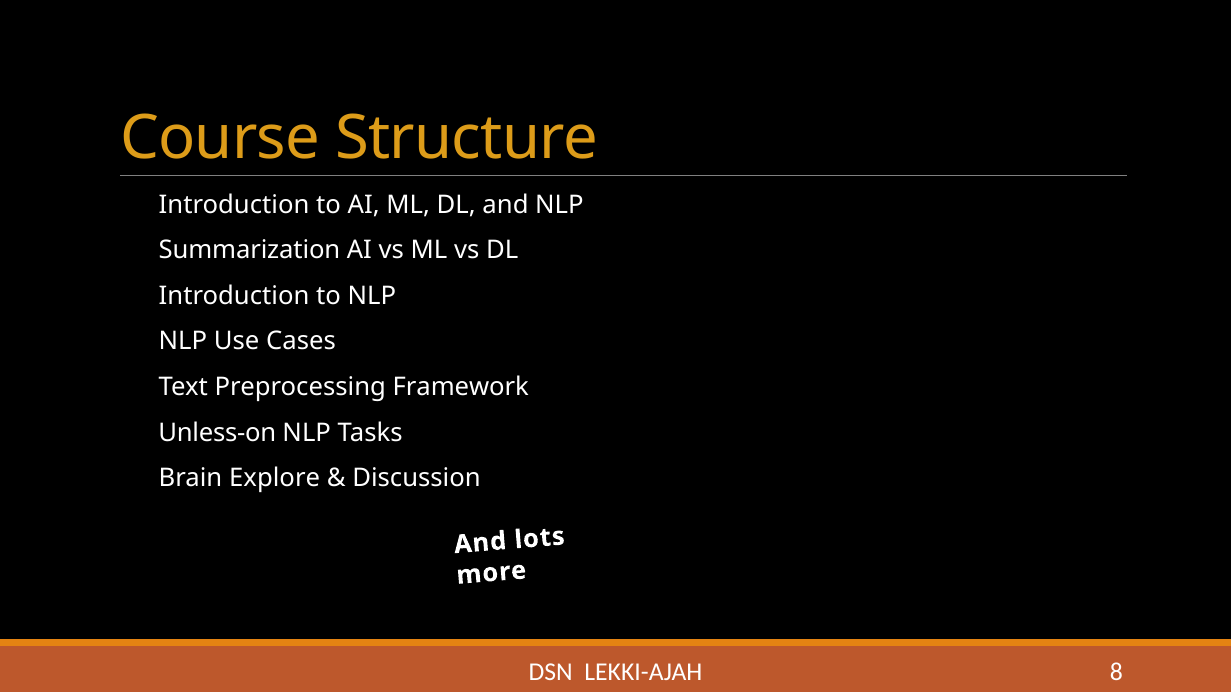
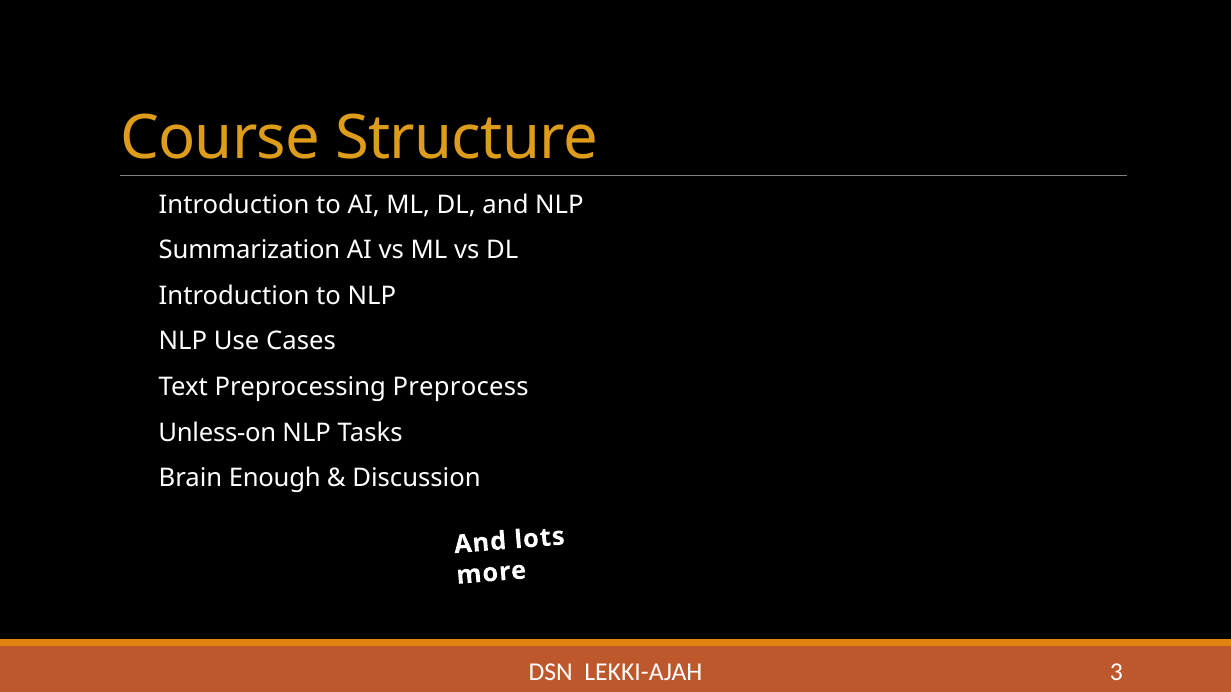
Framework: Framework -> Preprocess (461, 387)
Explore: Explore -> Enough (275, 479)
8: 8 -> 3 (1116, 672)
